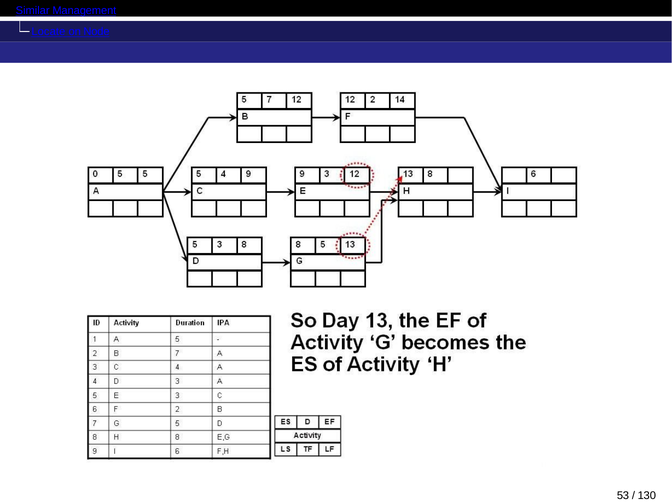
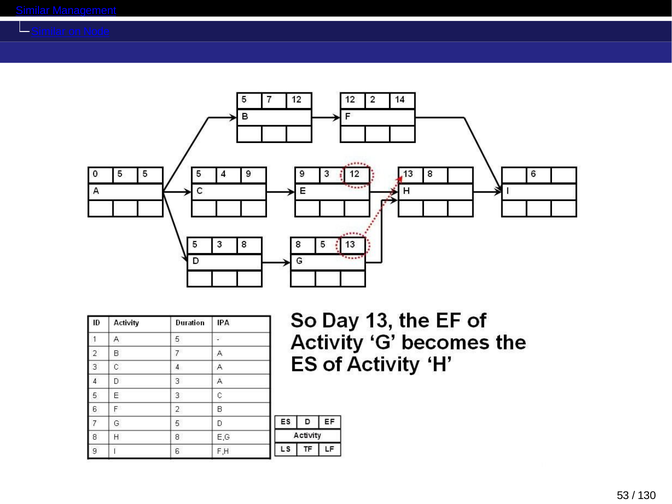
Locate: Locate -> Similar (48, 32)
